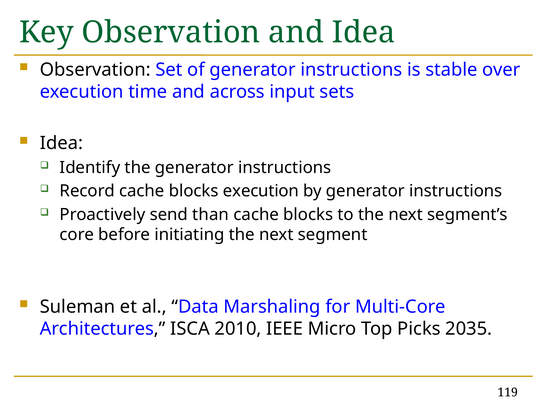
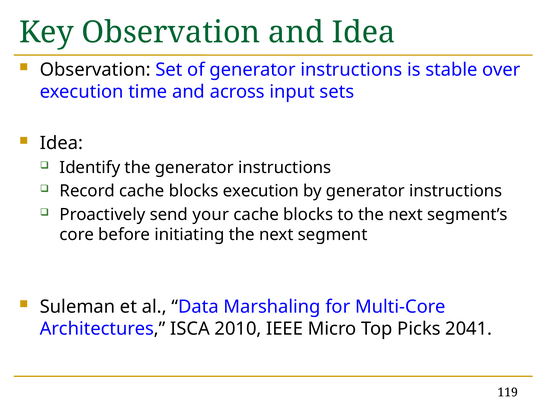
than: than -> your (211, 215)
2035: 2035 -> 2041 (469, 329)
